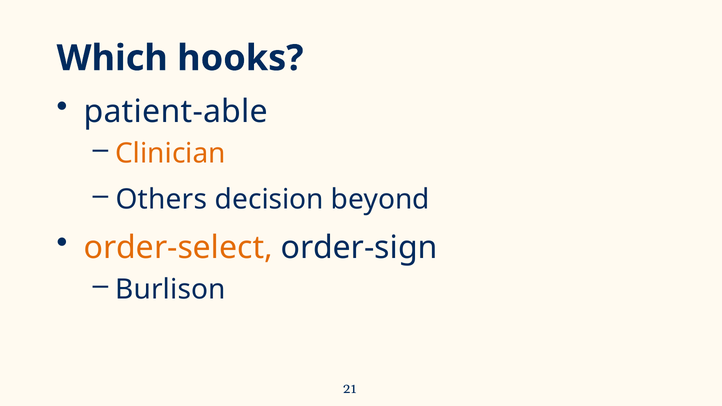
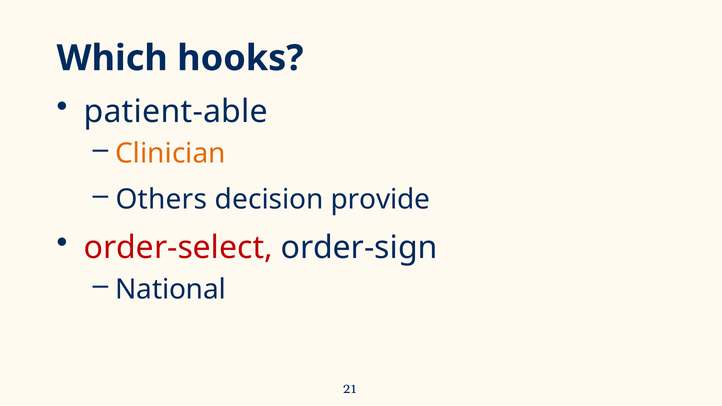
beyond: beyond -> provide (380, 199)
order-select colour: orange -> red (178, 248)
Burlison: Burlison -> National (171, 290)
